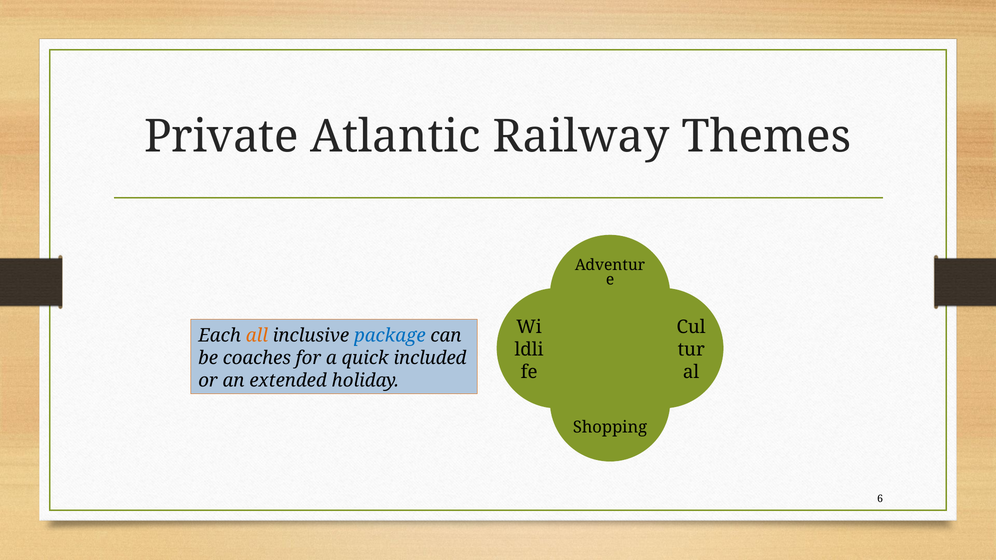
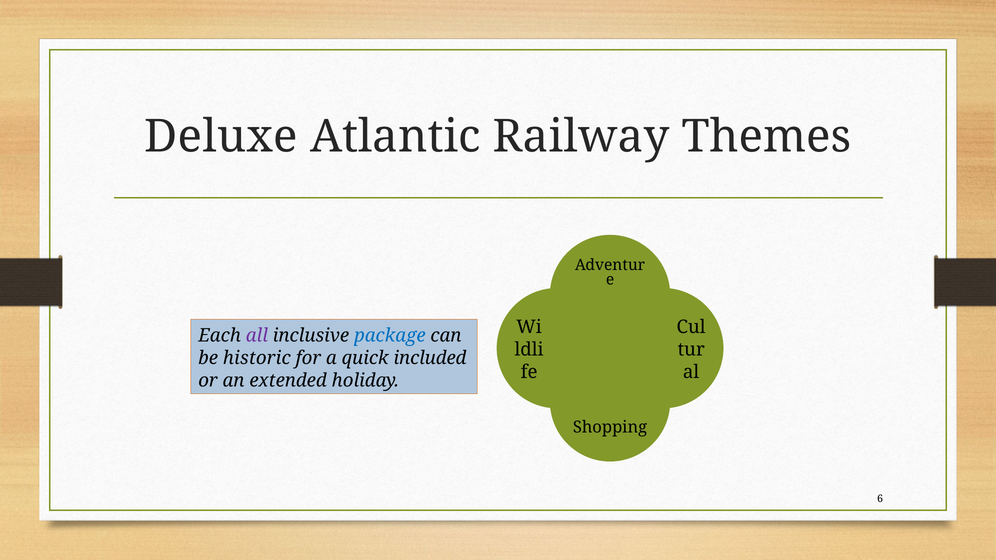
Private: Private -> Deluxe (221, 137)
all colour: orange -> purple (257, 336)
coaches: coaches -> historic (257, 358)
